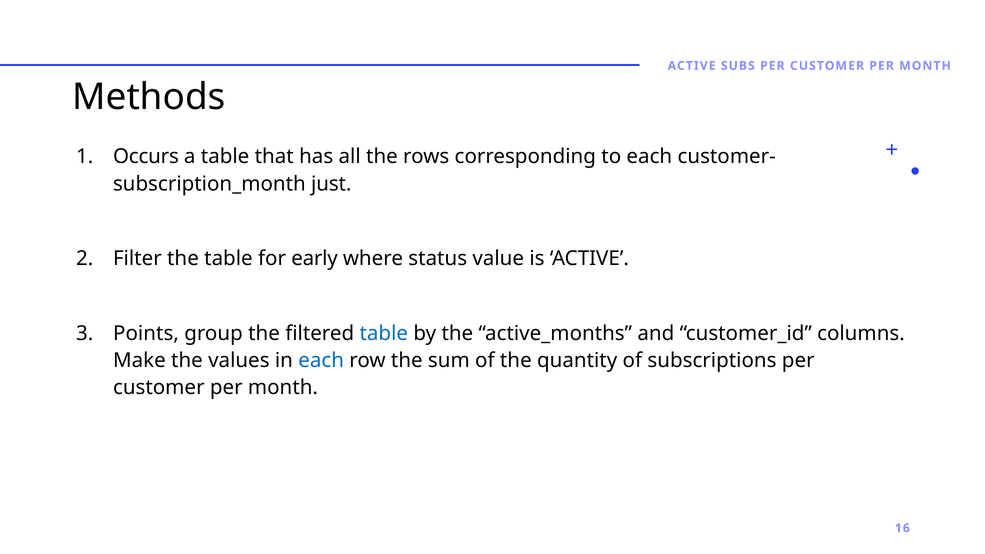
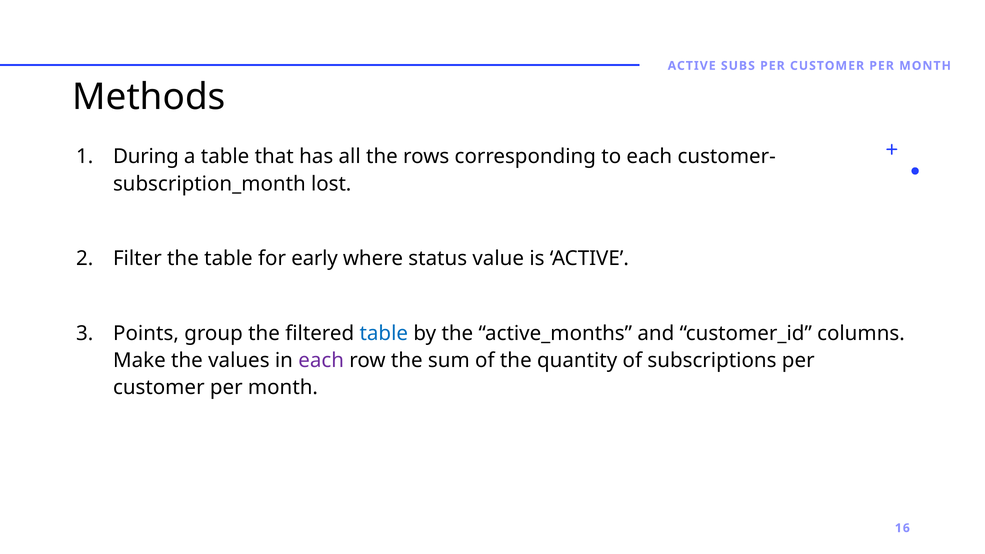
Occurs: Occurs -> During (146, 157)
just: just -> lost (331, 184)
each colour: blue -> purple (321, 360)
